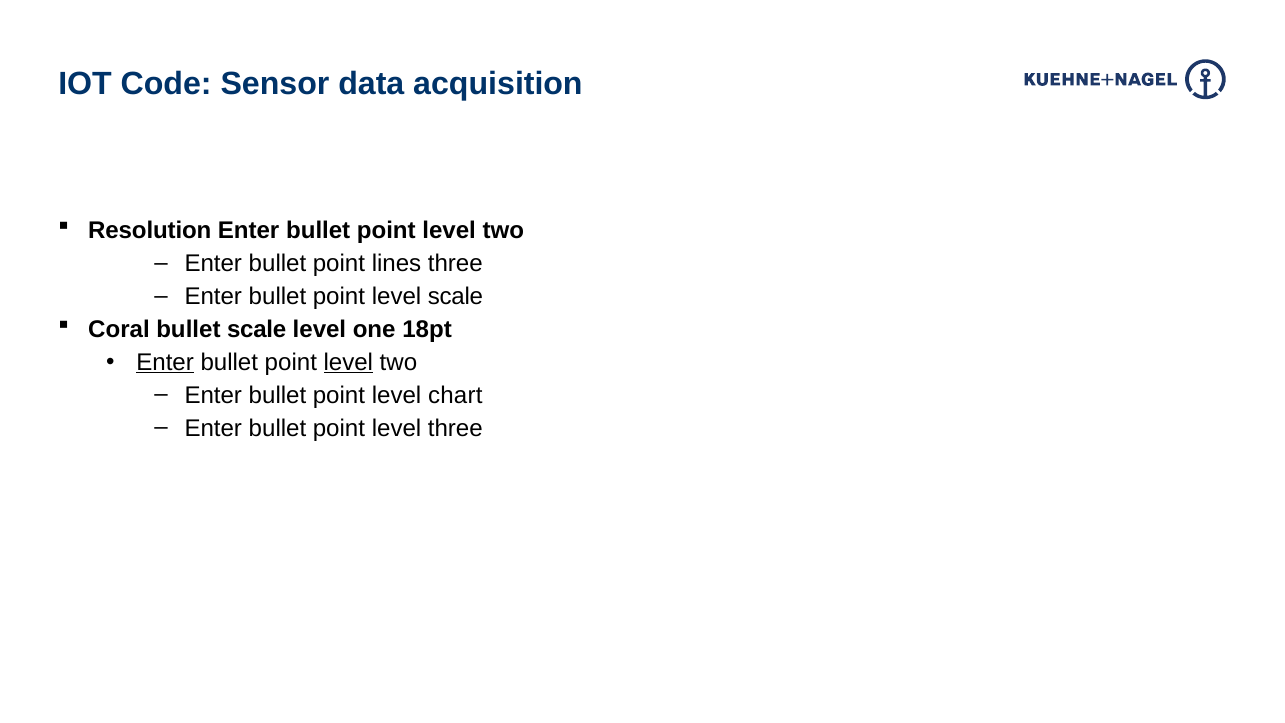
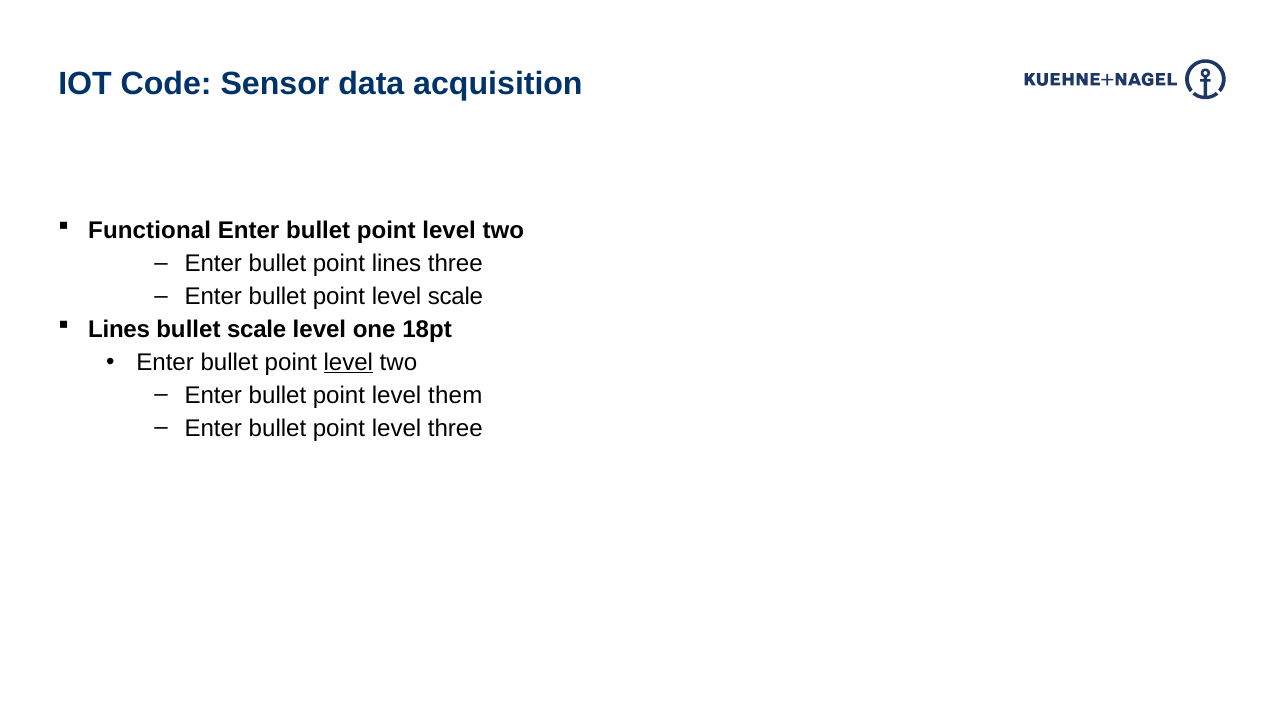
Resolution: Resolution -> Functional (150, 231)
Coral: Coral -> Lines (119, 329)
Enter underline: present -> none (165, 362)
chart: chart -> them (455, 395)
